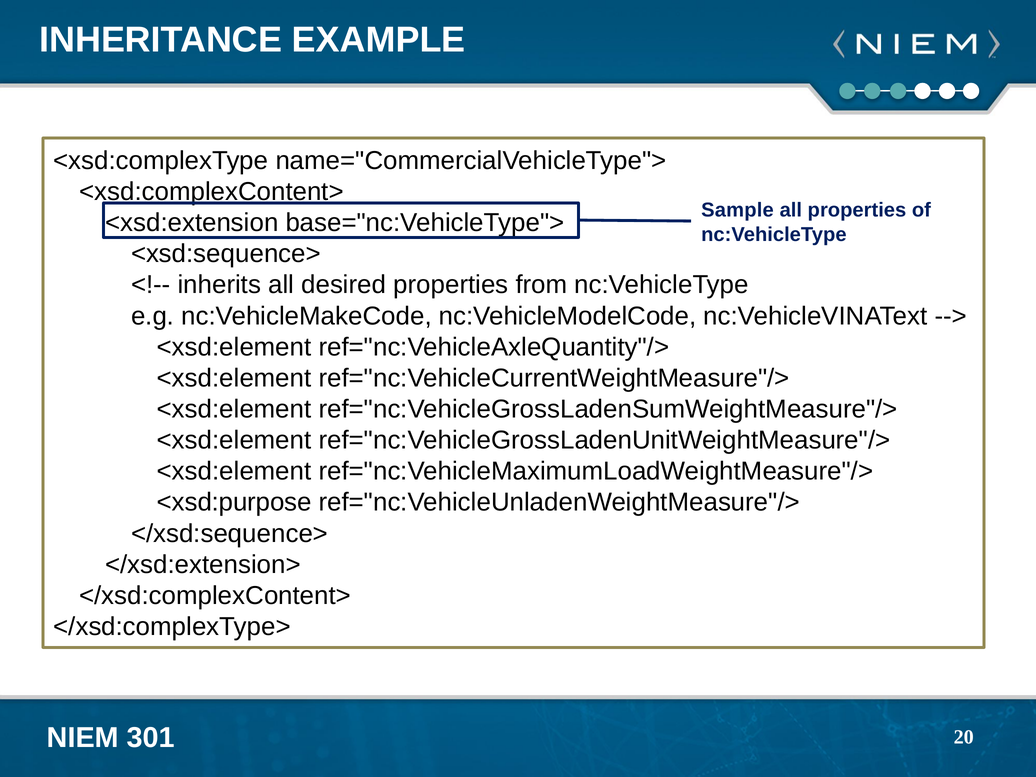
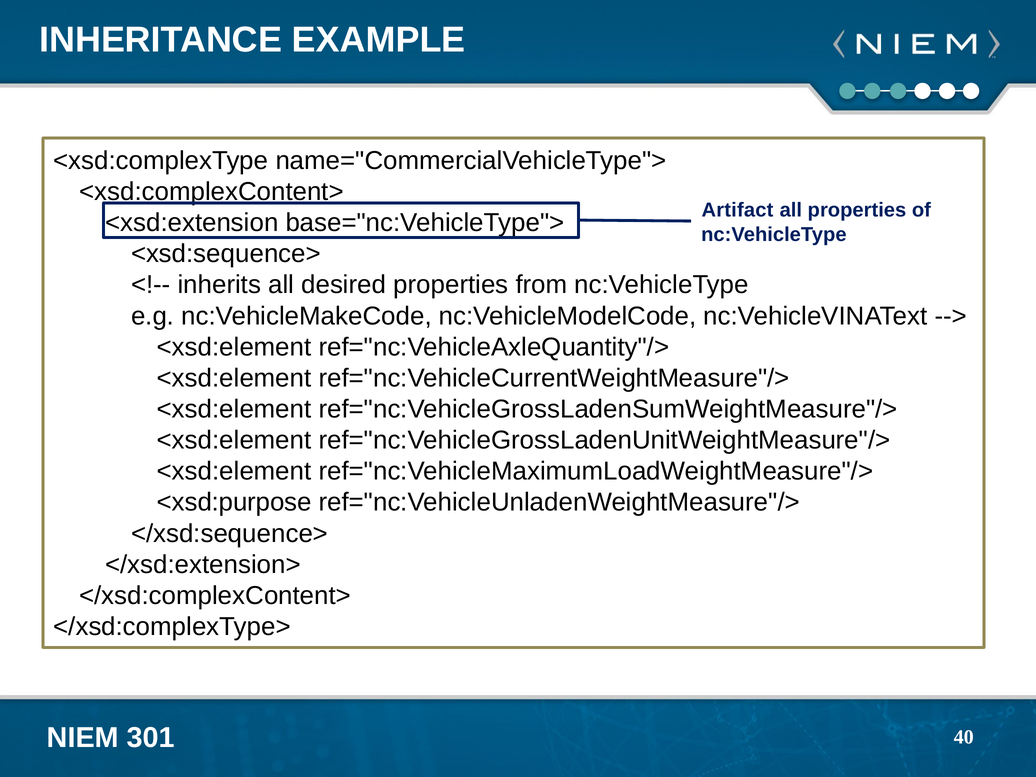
Sample: Sample -> Artifact (737, 210)
20: 20 -> 40 (964, 737)
